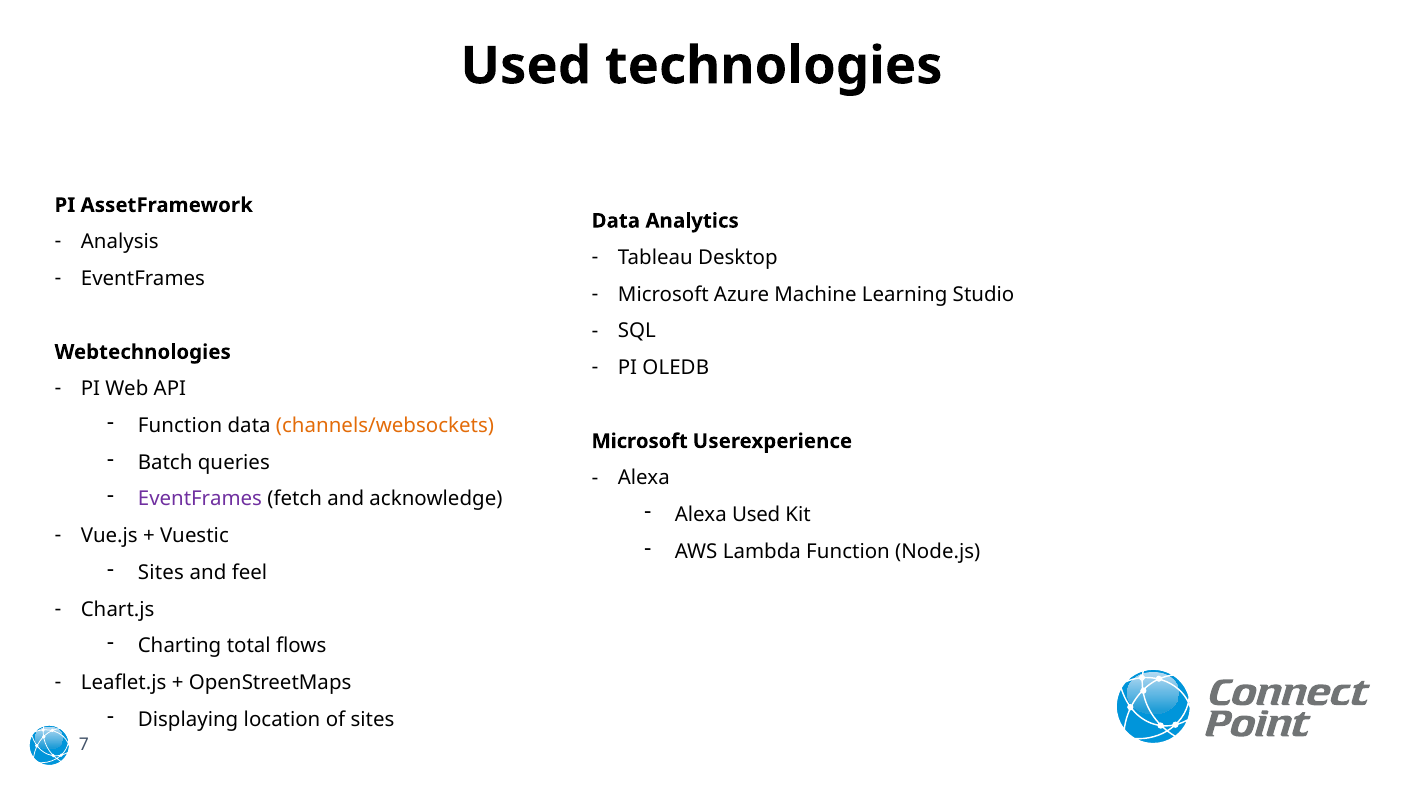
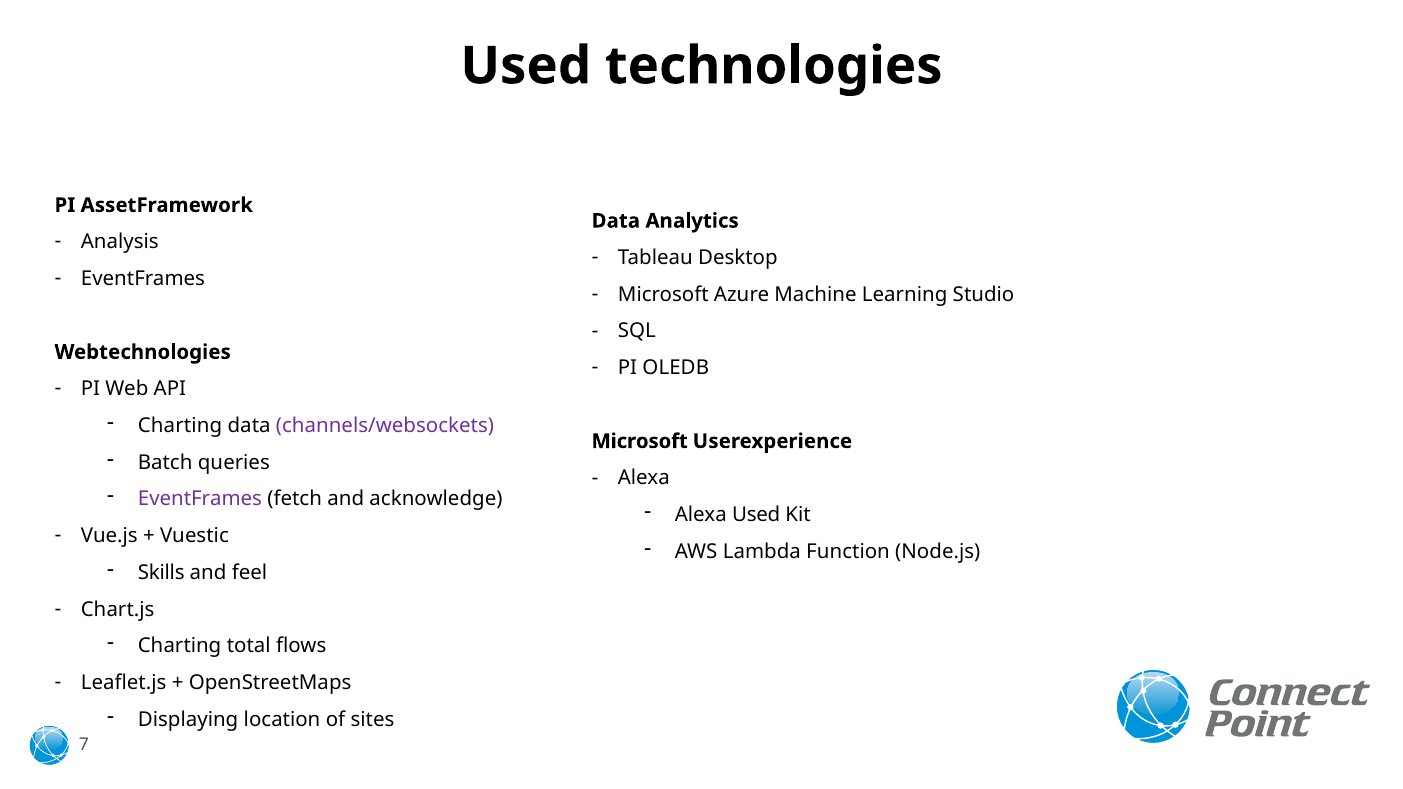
Function: Function -> Charting (180, 426)
channels/websockets colour: orange -> purple (385, 426)
Sites: Sites -> Skills (161, 573)
